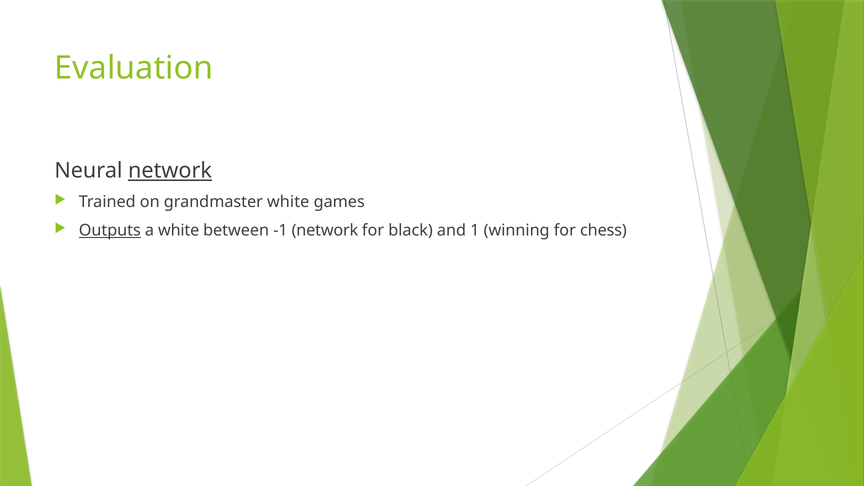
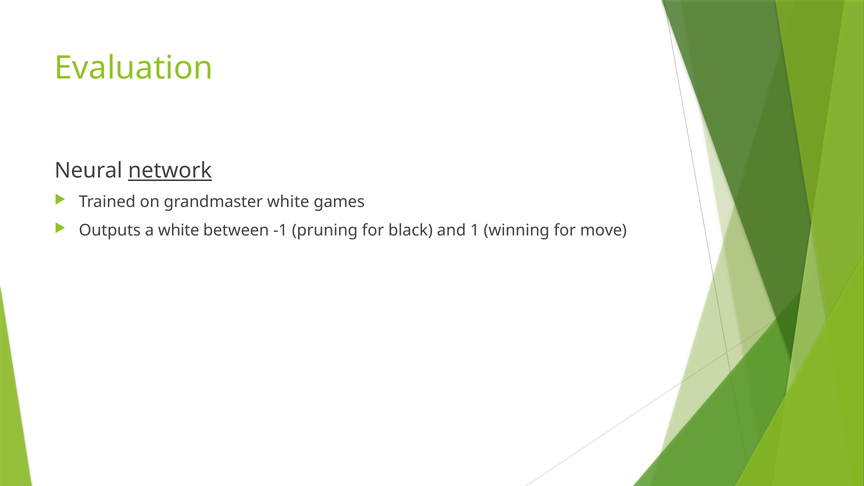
Outputs underline: present -> none (110, 231)
-1 network: network -> pruning (325, 231)
chess: chess -> move (603, 231)
